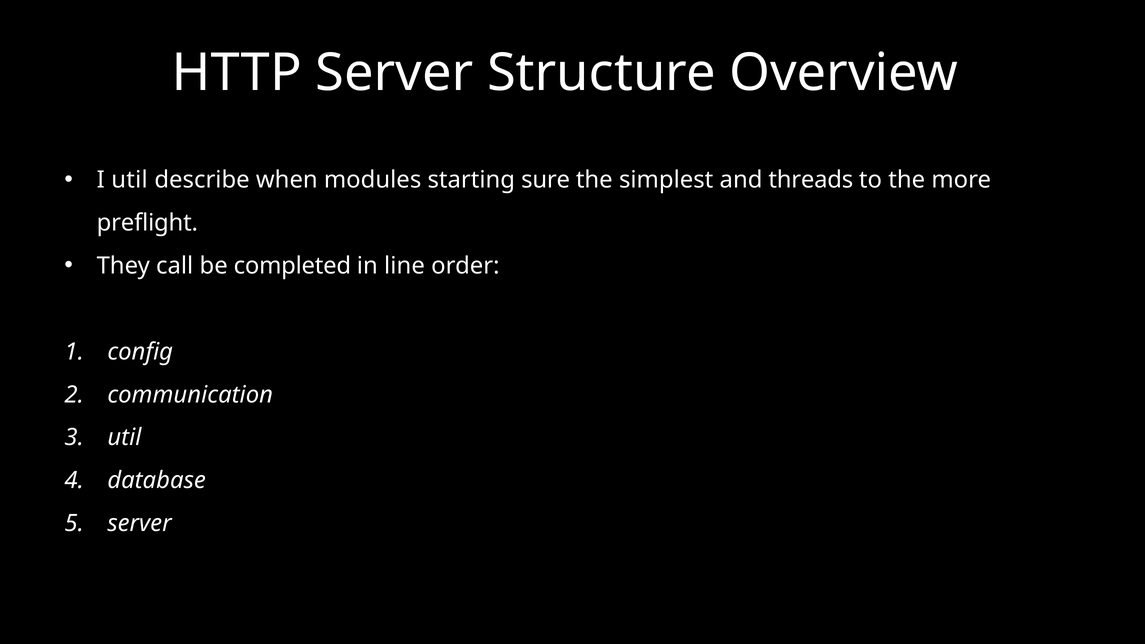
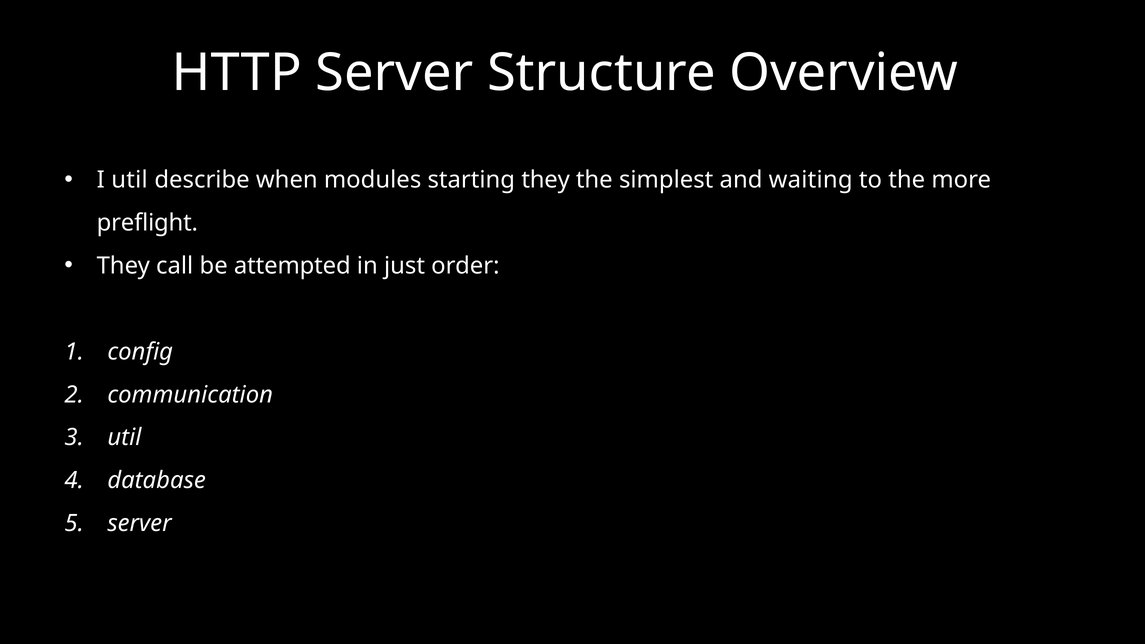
starting sure: sure -> they (546, 180)
threads: threads -> waiting (811, 180)
completed: completed -> attempted (292, 266)
line: line -> just (405, 266)
